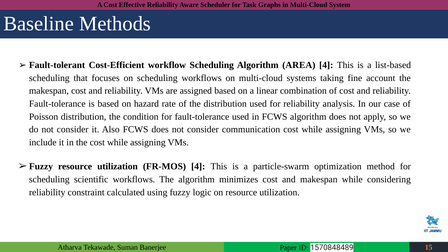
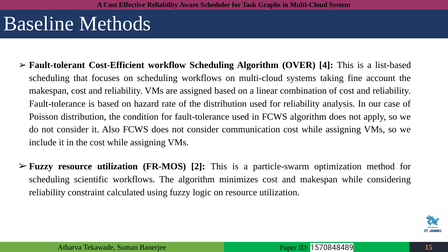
AREA: AREA -> OVER (299, 65)
FR-MOS 4: 4 -> 2 (198, 167)
